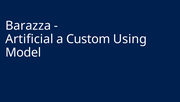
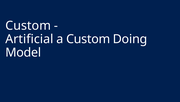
Barazza: Barazza -> Custom (28, 25)
Using: Using -> Doing (130, 39)
